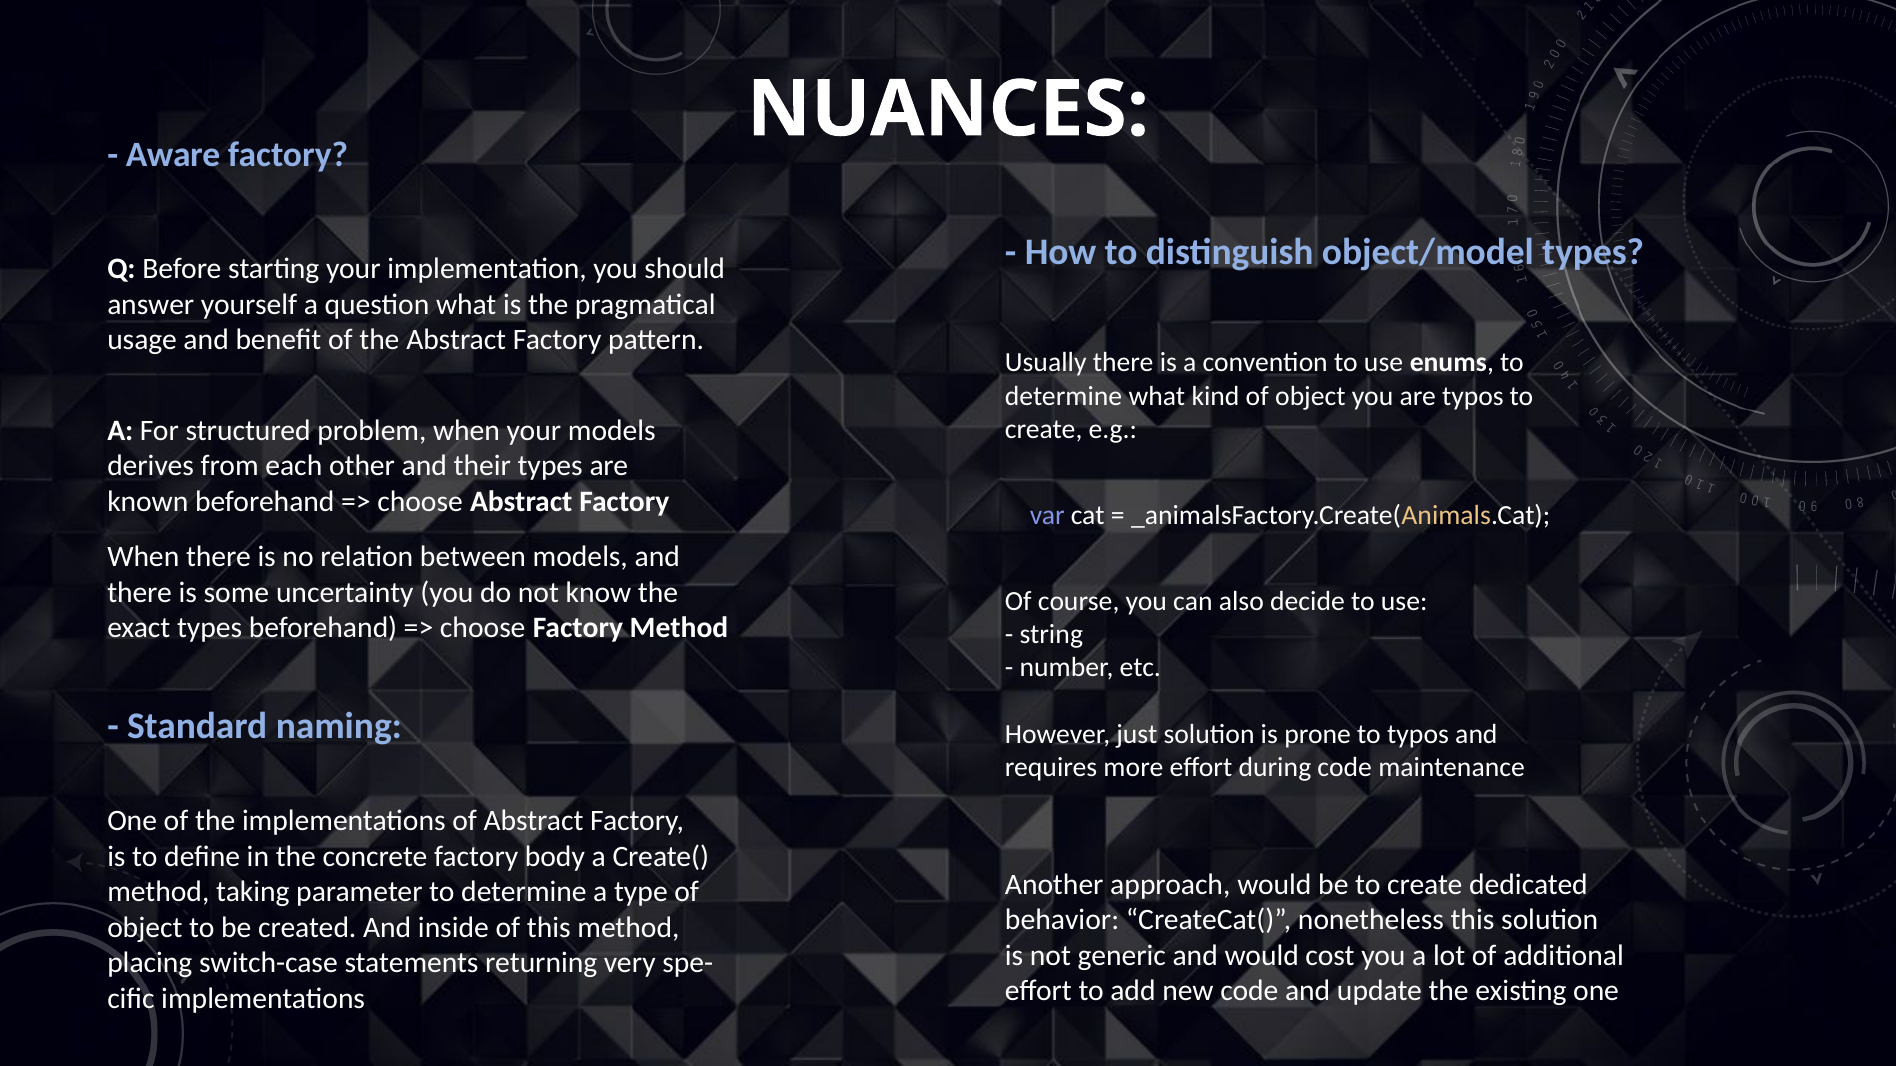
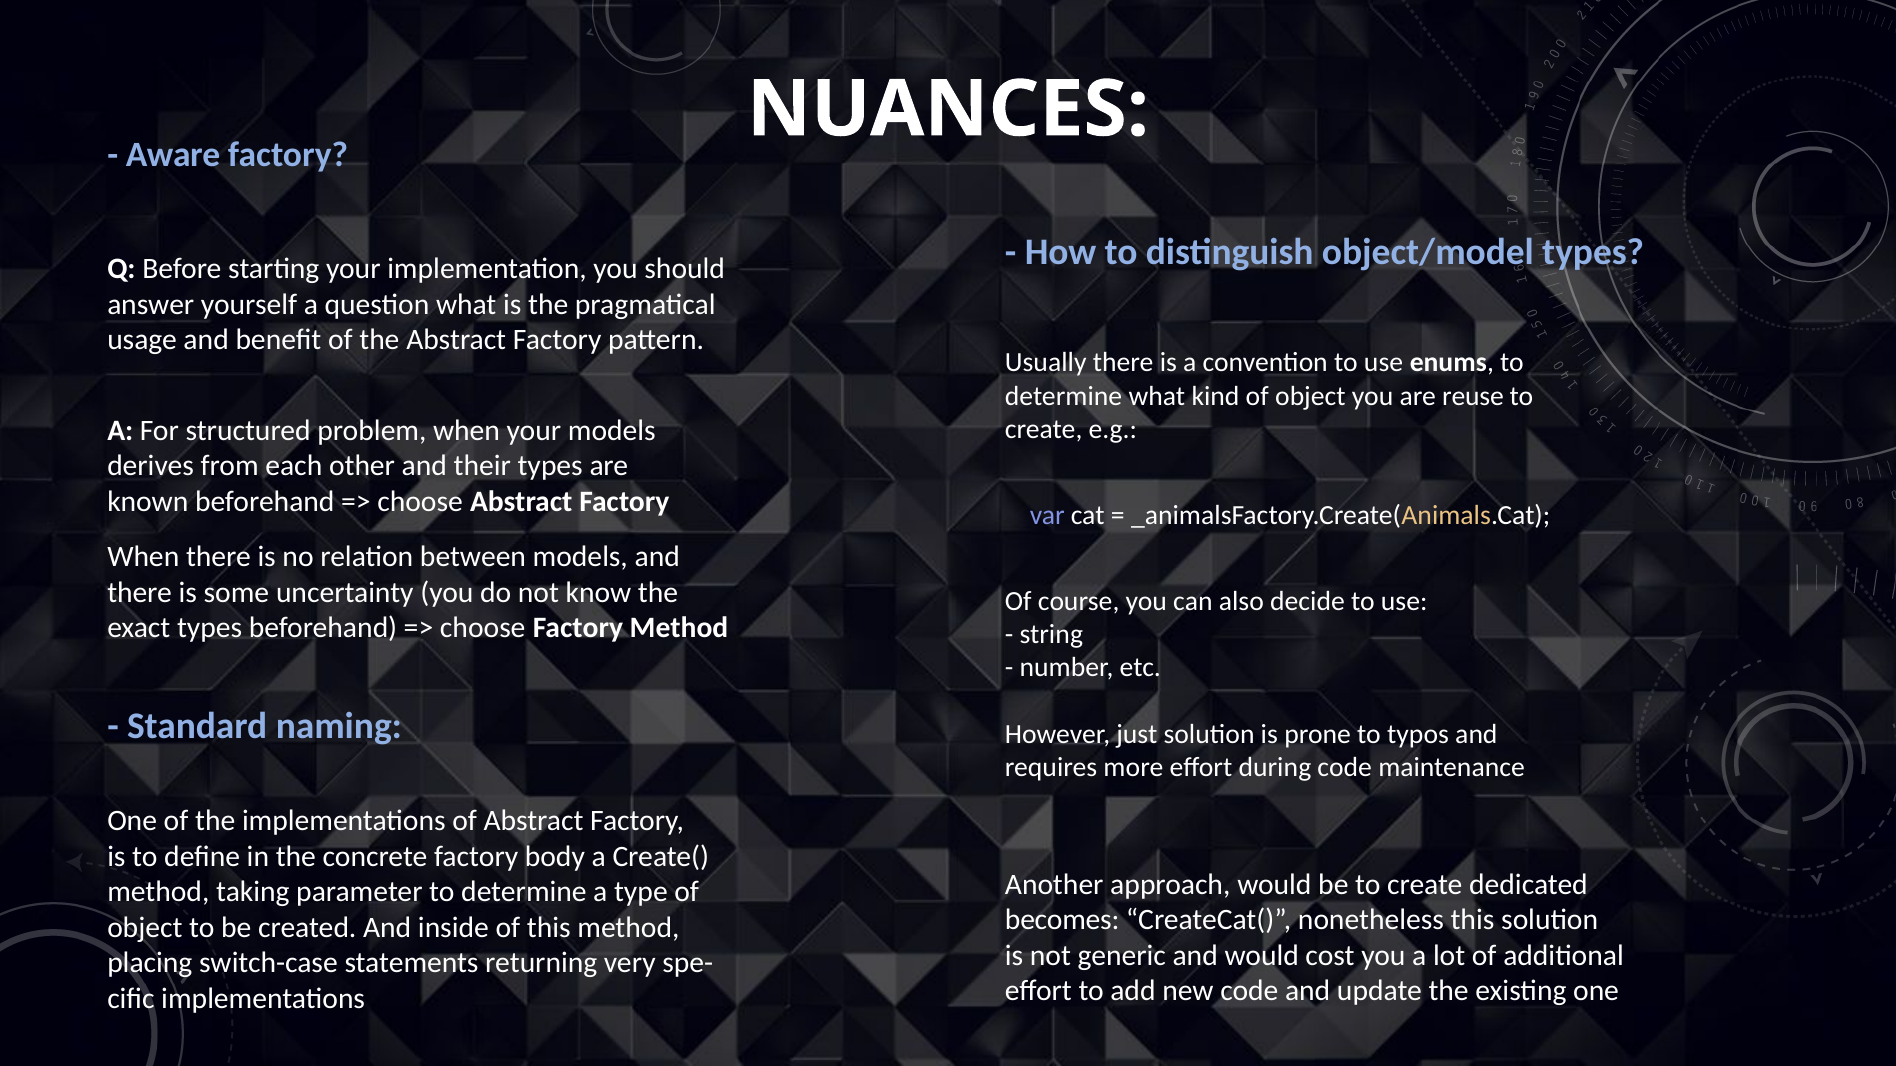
are typos: typos -> reuse (1473, 396)
behavior: behavior -> becomes (1062, 921)
